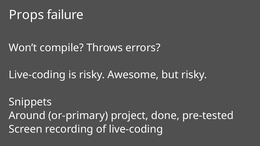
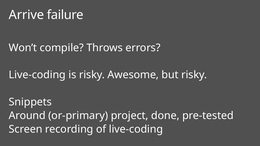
Props: Props -> Arrive (26, 15)
